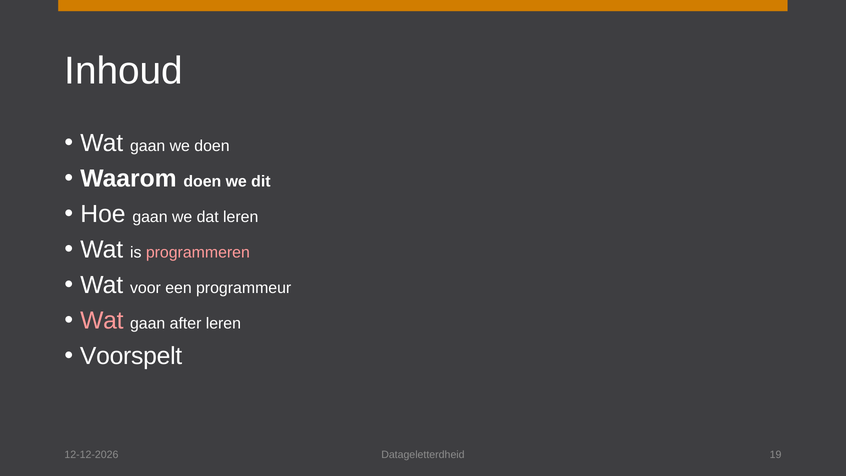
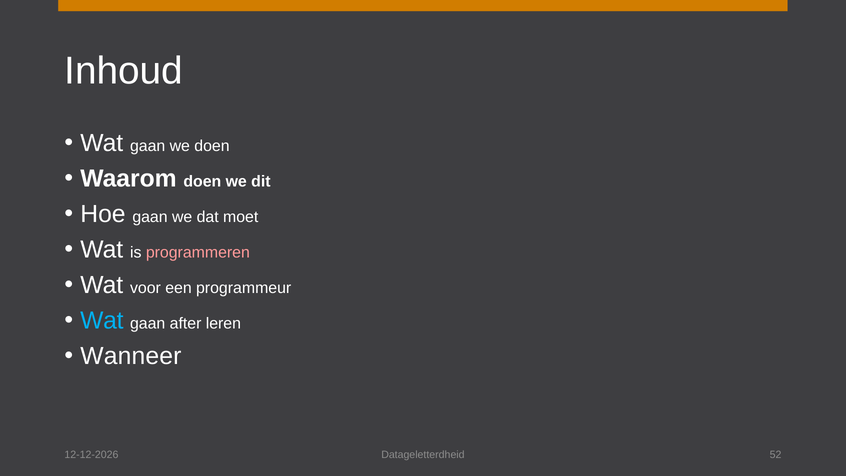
dat leren: leren -> moet (241, 217)
Wat colour: pink -> light blue (102, 320)
Voorspelt: Voorspelt -> Wanneer (131, 356)
19: 19 -> 52 (776, 454)
